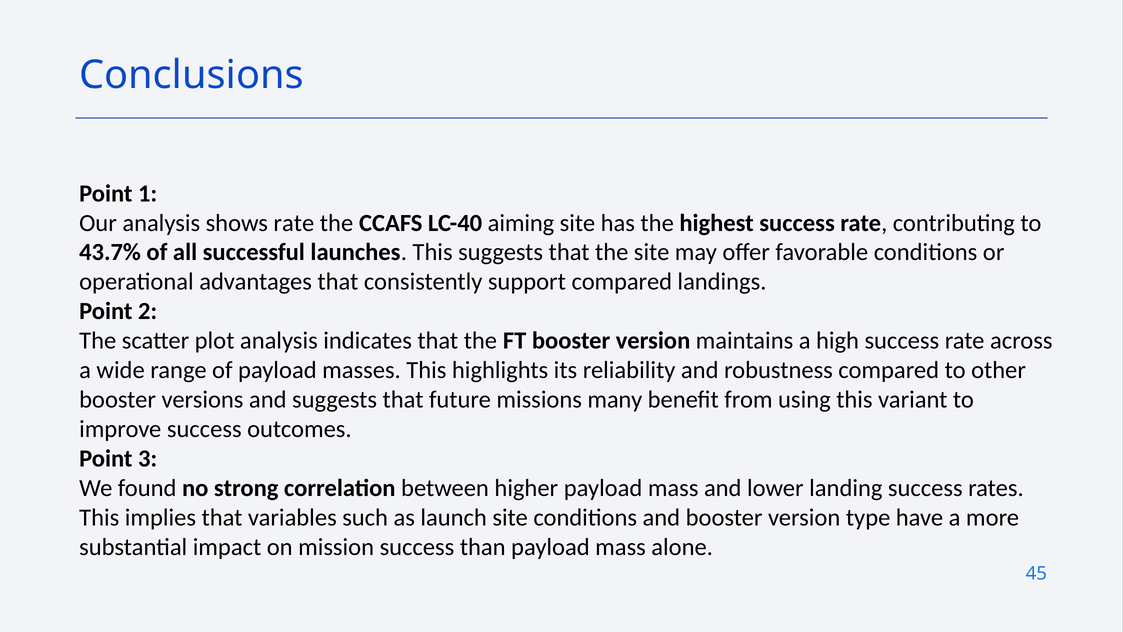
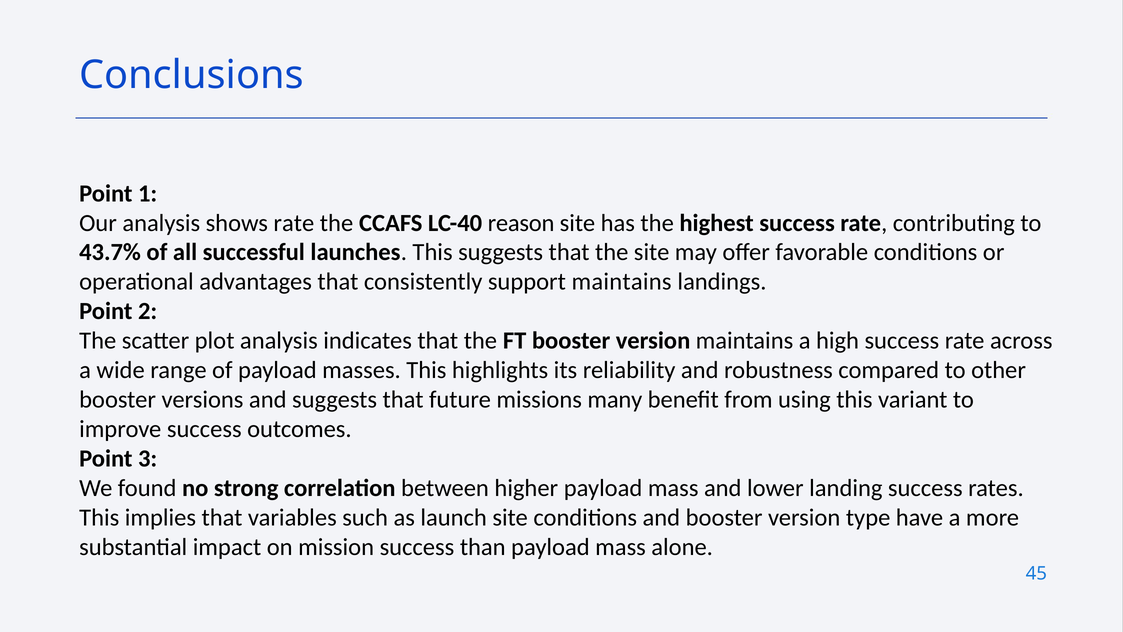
aiming: aiming -> reason (521, 223)
support compared: compared -> maintains (622, 282)
